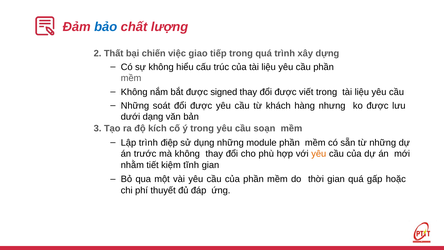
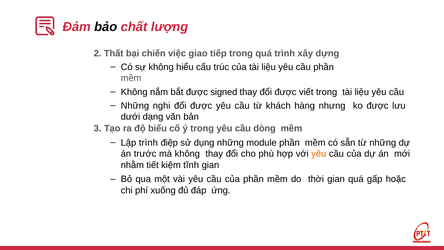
bảo colour: blue -> black (106, 27)
soát: soát -> nghi (162, 106)
kích: kích -> biểu (157, 128)
soạn: soạn -> dòng (265, 128)
thuyết: thuyết -> xuống (163, 190)
